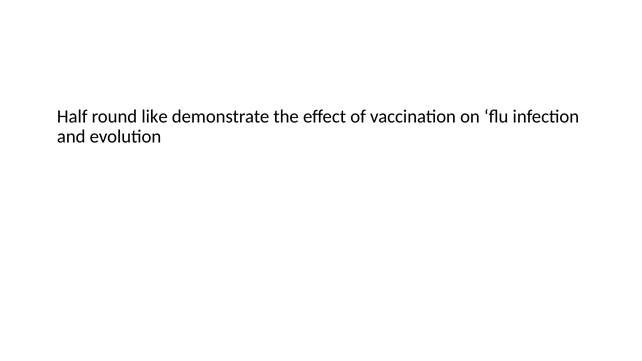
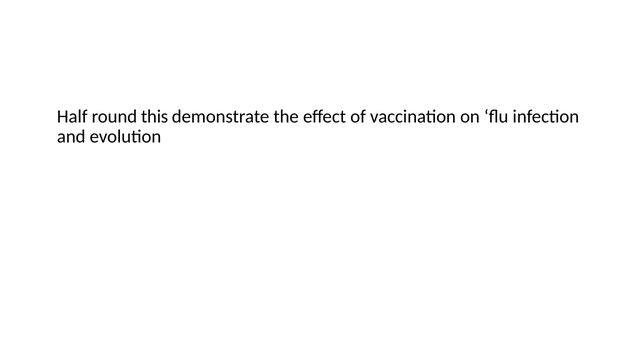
like: like -> this (155, 117)
